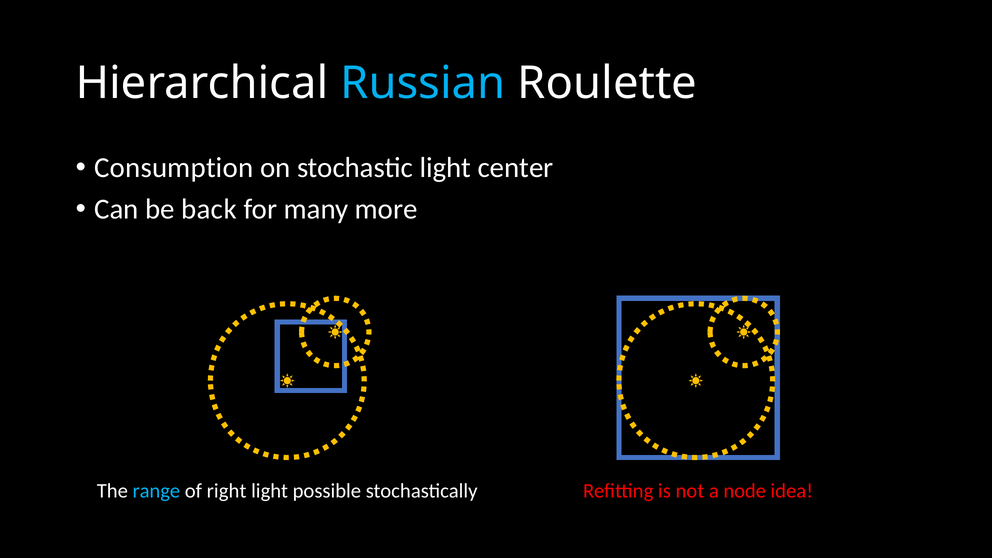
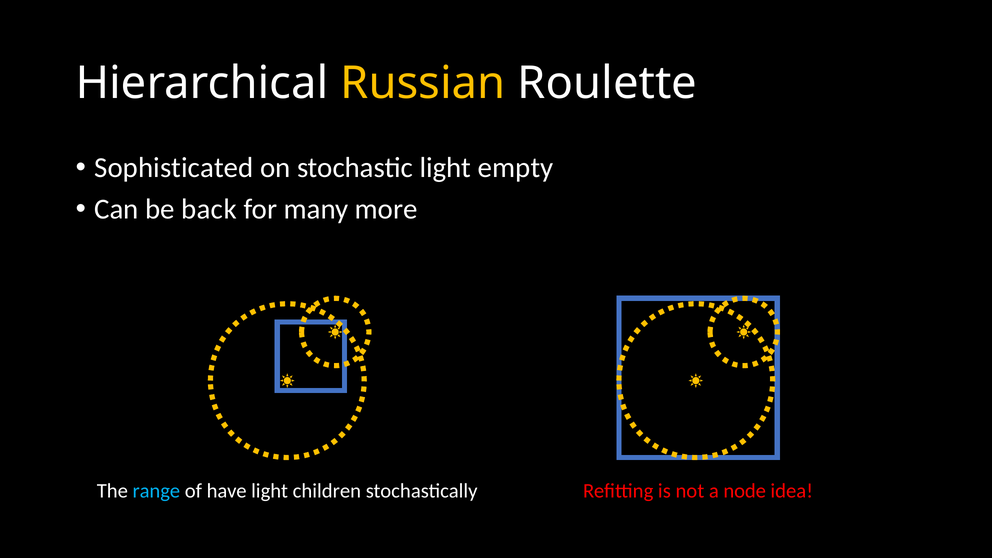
Russian colour: light blue -> yellow (423, 83)
Consumption: Consumption -> Sophisticated (174, 168)
center: center -> empty (515, 168)
right: right -> have (227, 491)
possible: possible -> children (327, 491)
